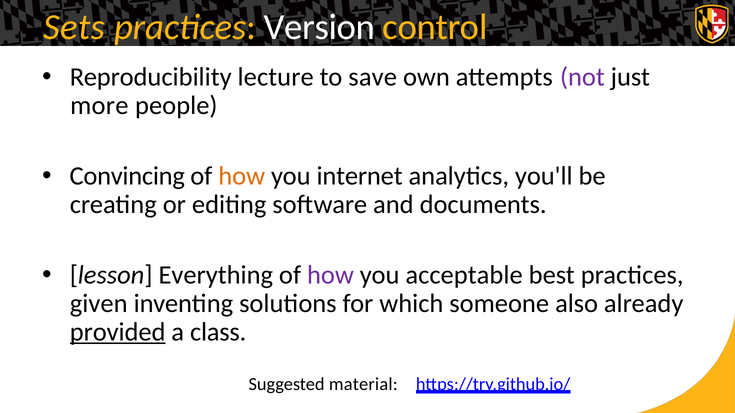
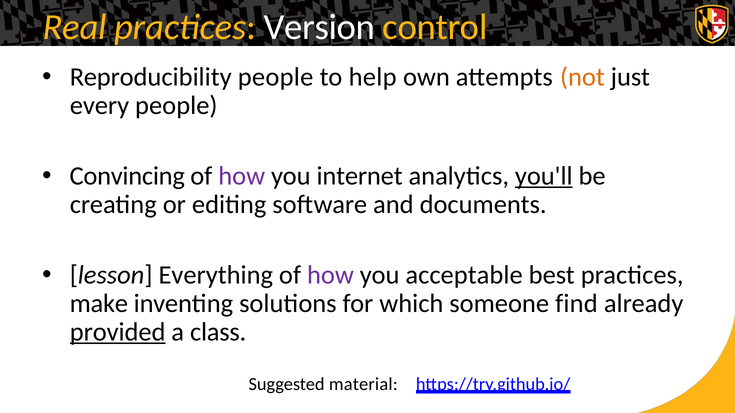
Sets: Sets -> Real (75, 27)
Reproducibility lecture: lecture -> people (276, 77)
save: save -> help (373, 77)
not colour: purple -> orange (582, 77)
more: more -> every (99, 106)
how colour: orange -> purple (242, 176)
you'll underline: none -> present (544, 176)
given: given -> make (99, 304)
also: also -> find (576, 304)
